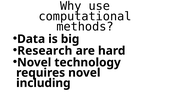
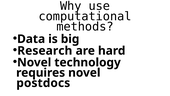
including: including -> postdocs (43, 83)
